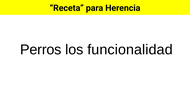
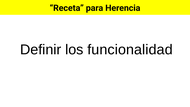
Perros: Perros -> Definir (41, 50)
